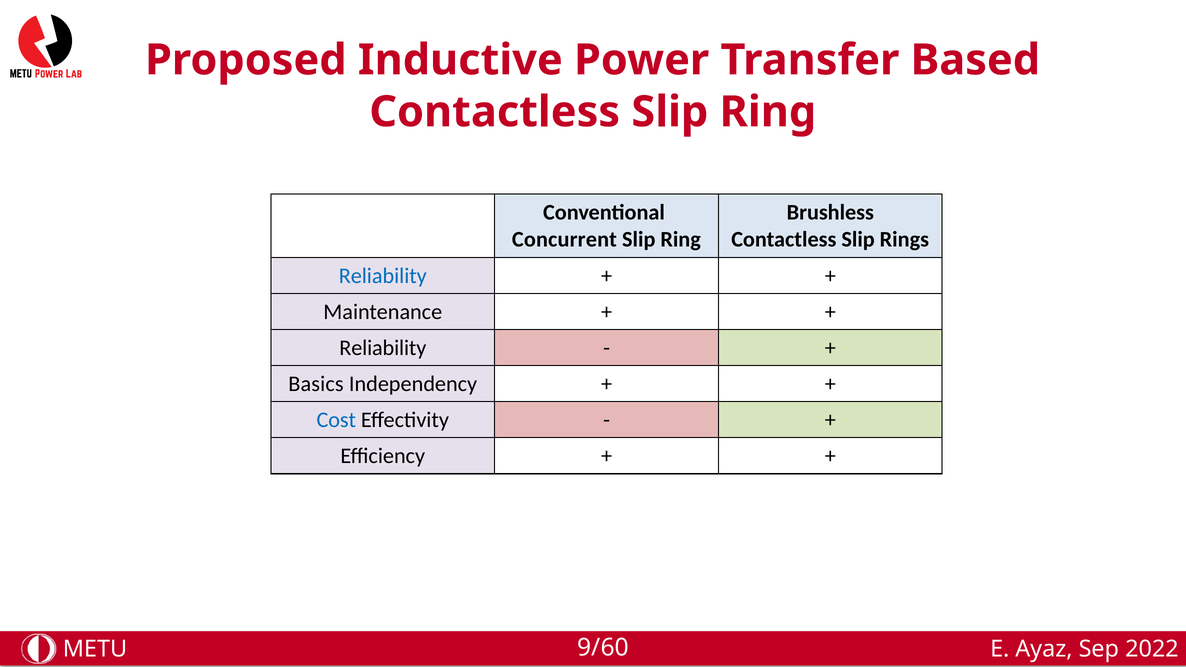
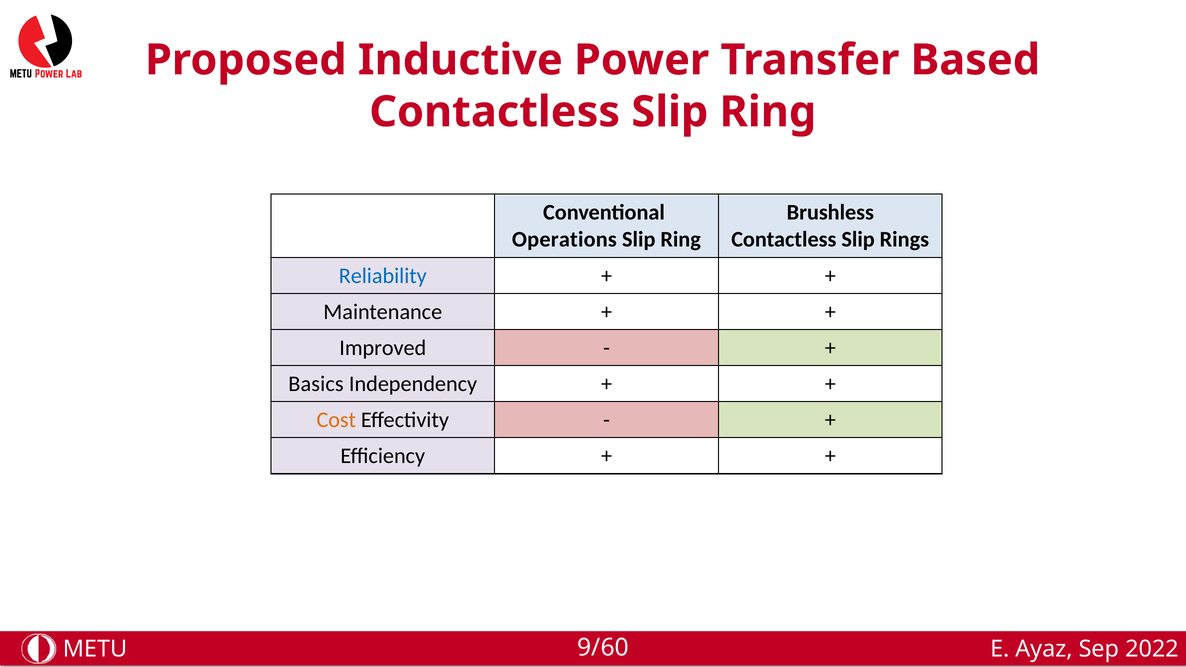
Concurrent: Concurrent -> Operations (564, 240)
Reliability: Reliability -> Improved (383, 348)
Cost colour: blue -> orange (336, 420)
